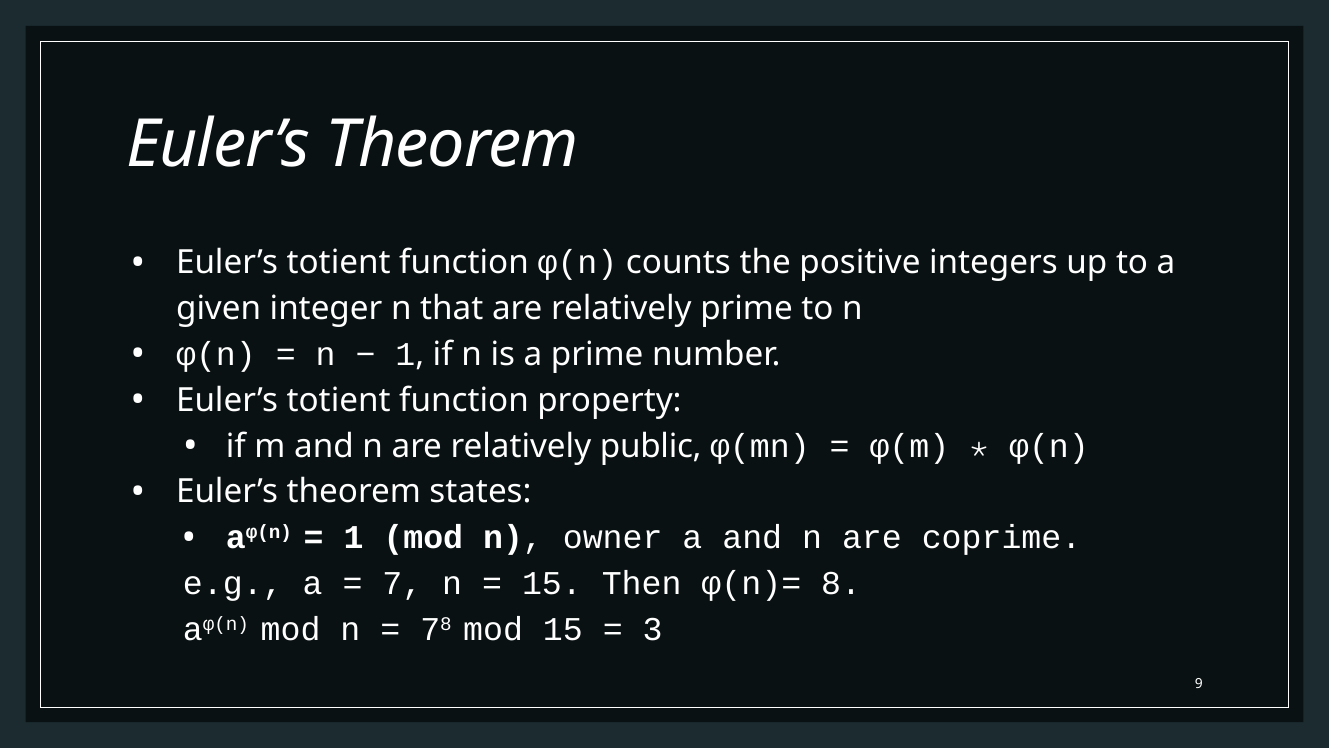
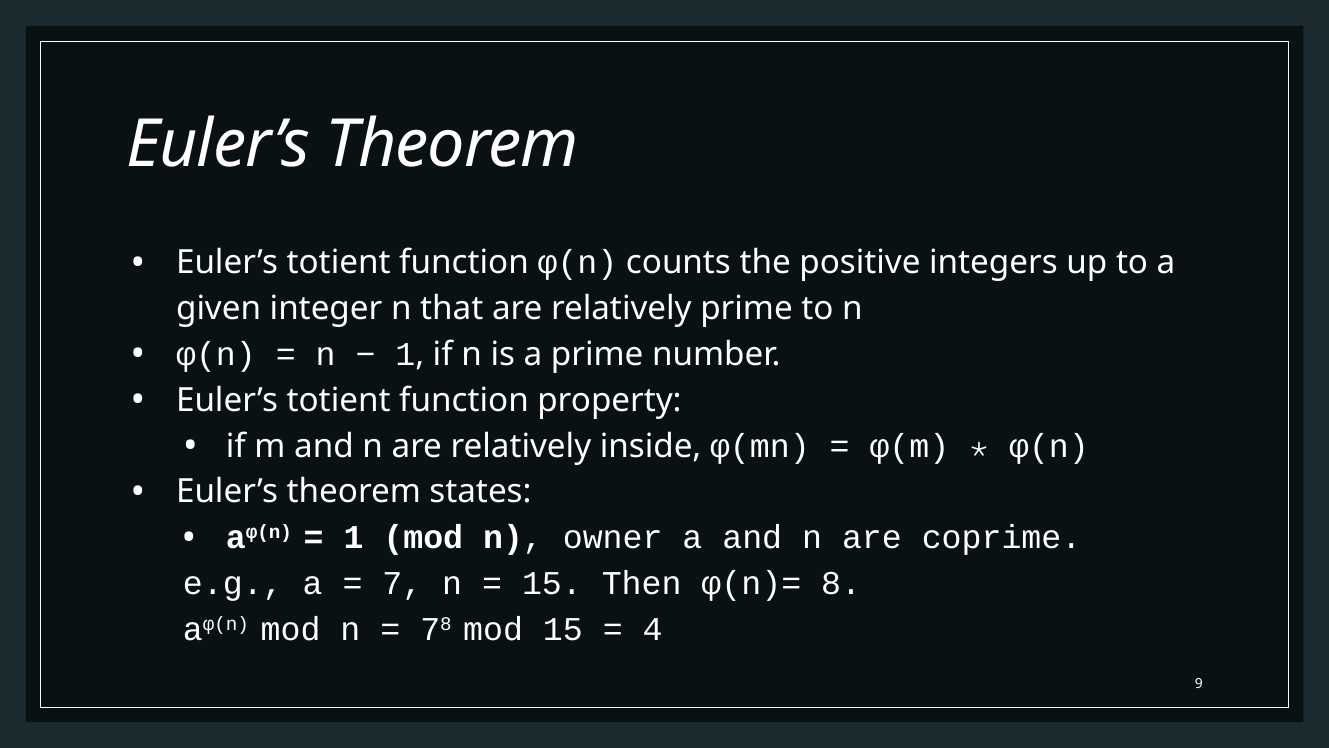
public: public -> inside (651, 446)
3: 3 -> 4 (653, 629)
